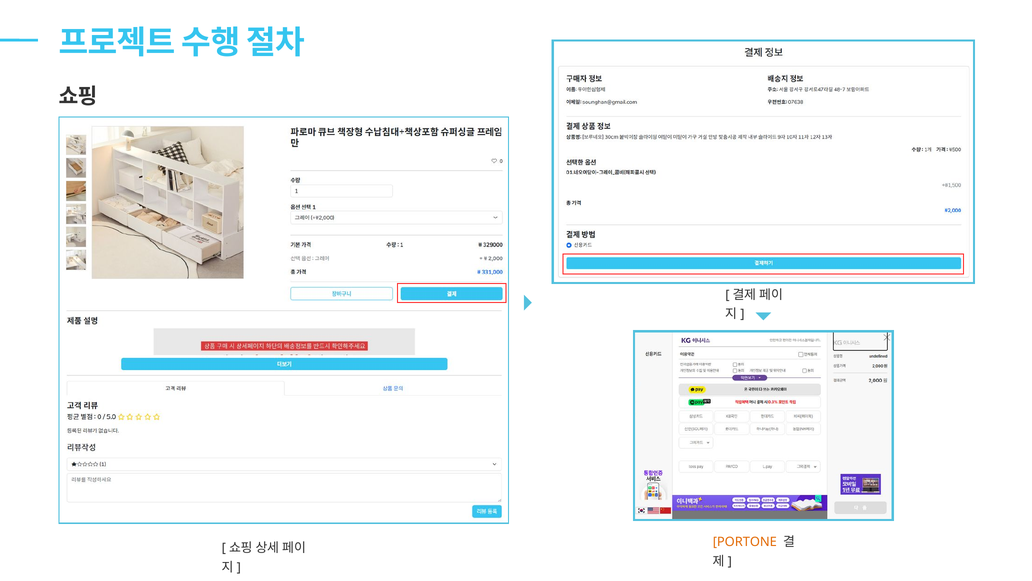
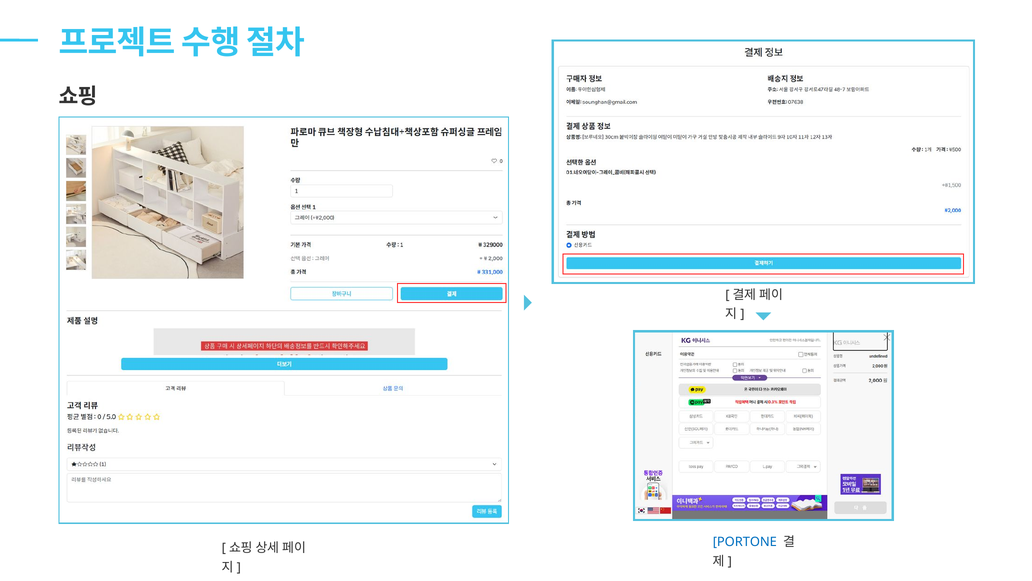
PORTONE colour: orange -> blue (745, 542)
